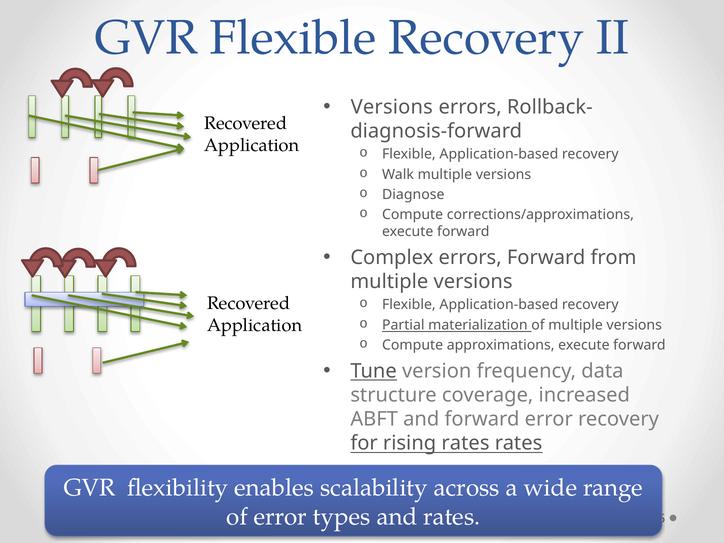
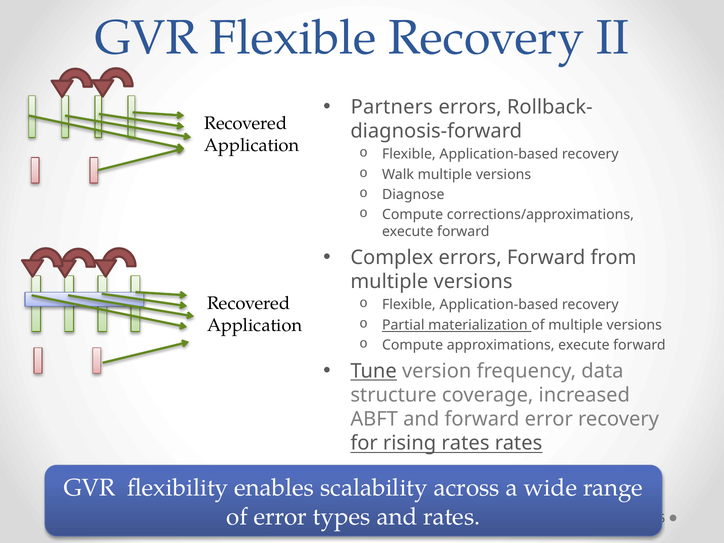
Versions: Versions -> Partners (392, 107)
